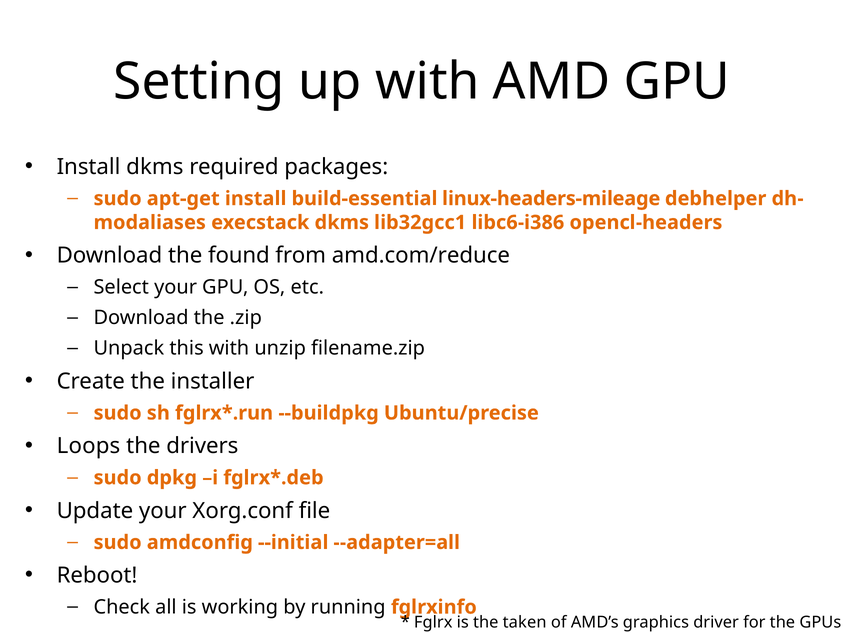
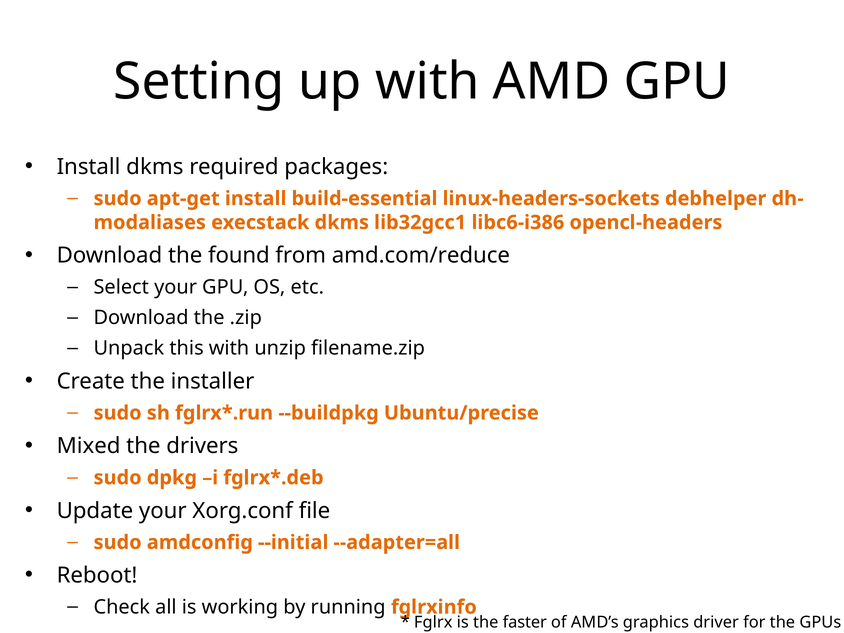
linux-headers-mileage: linux-headers-mileage -> linux-headers-sockets (551, 199)
Loops: Loops -> Mixed (89, 446)
taken: taken -> faster (525, 622)
